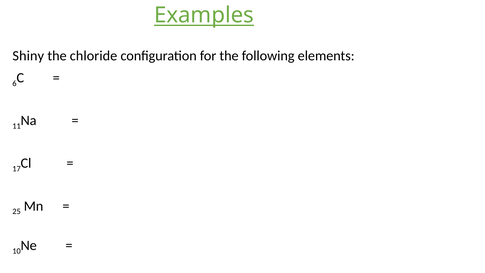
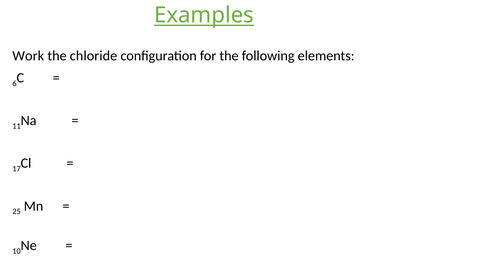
Shiny: Shiny -> Work (28, 56)
